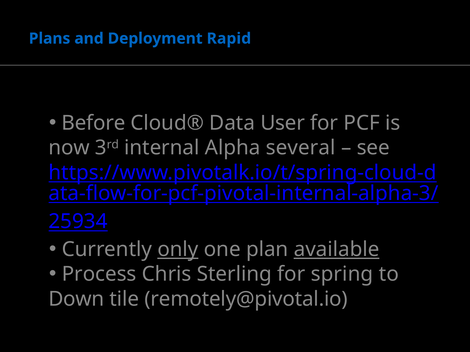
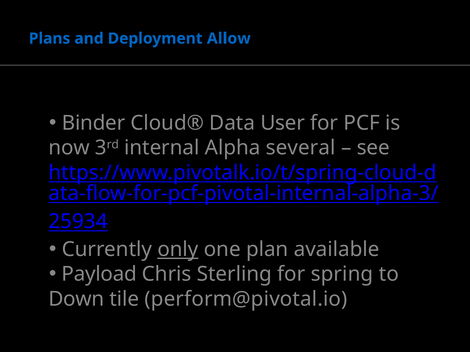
Rapid: Rapid -> Allow (229, 39)
Before: Before -> Binder (94, 123)
available underline: present -> none (337, 250)
Process: Process -> Payload (99, 275)
remotely@pivotal.io: remotely@pivotal.io -> perform@pivotal.io (246, 299)
